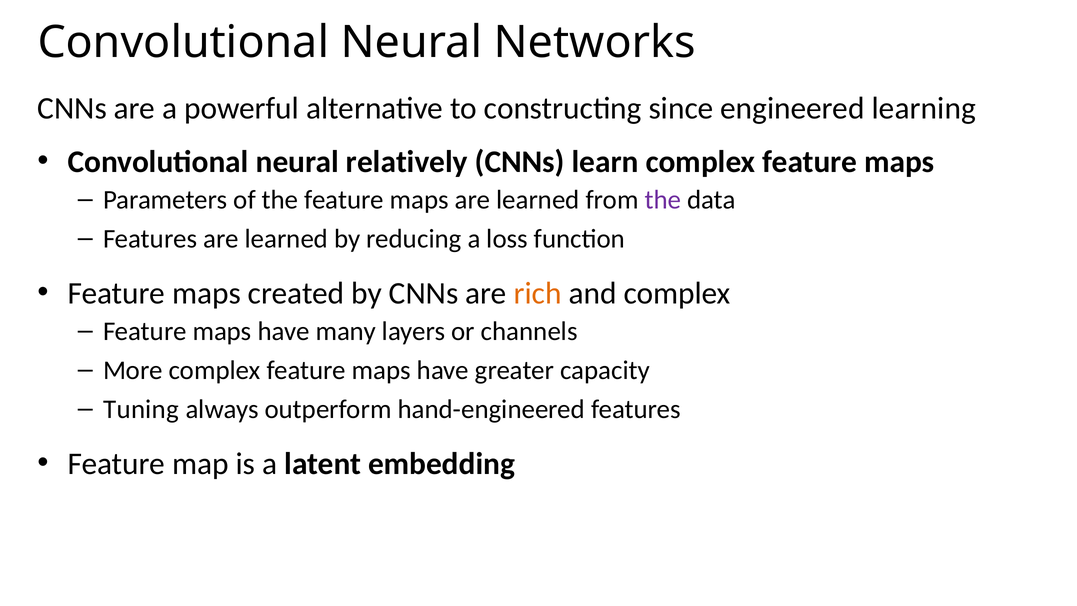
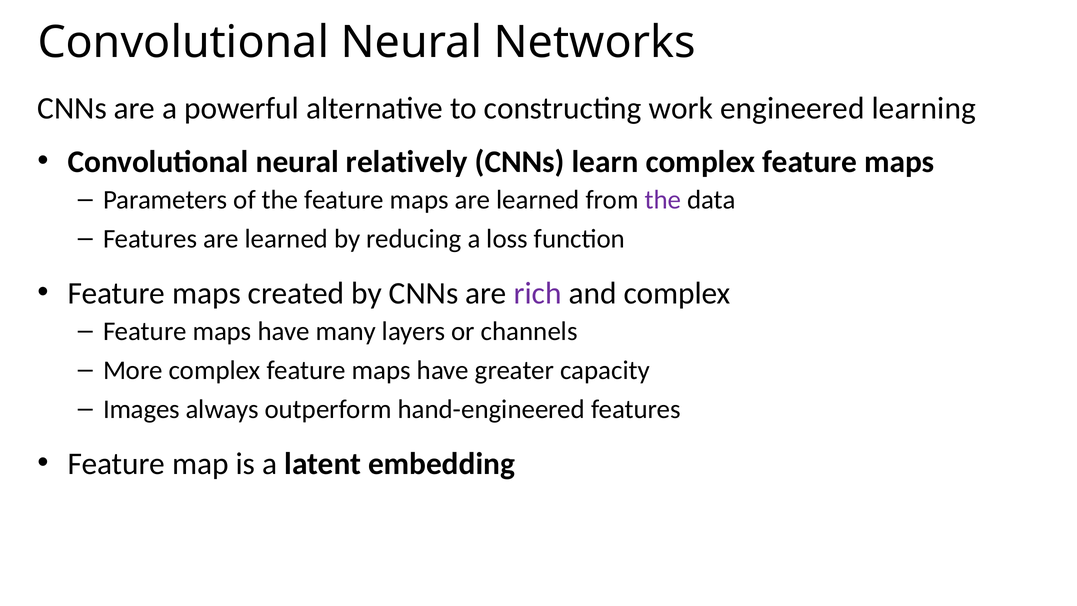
since: since -> work (681, 108)
rich colour: orange -> purple (538, 293)
Tuning: Tuning -> Images (141, 409)
